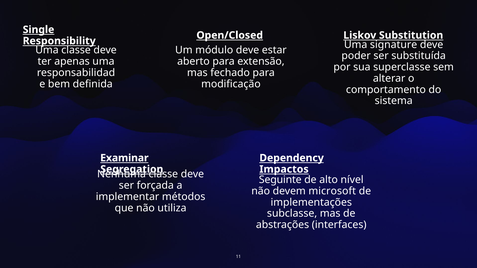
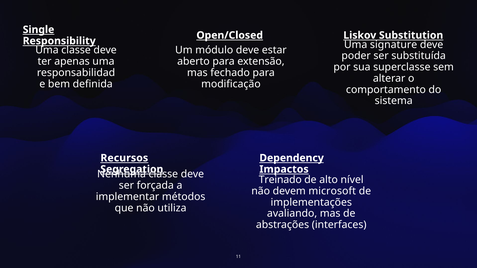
Examinar: Examinar -> Recursos (124, 158)
Seguinte: Seguinte -> Treinado (280, 180)
subclasse: subclasse -> avaliando (292, 214)
